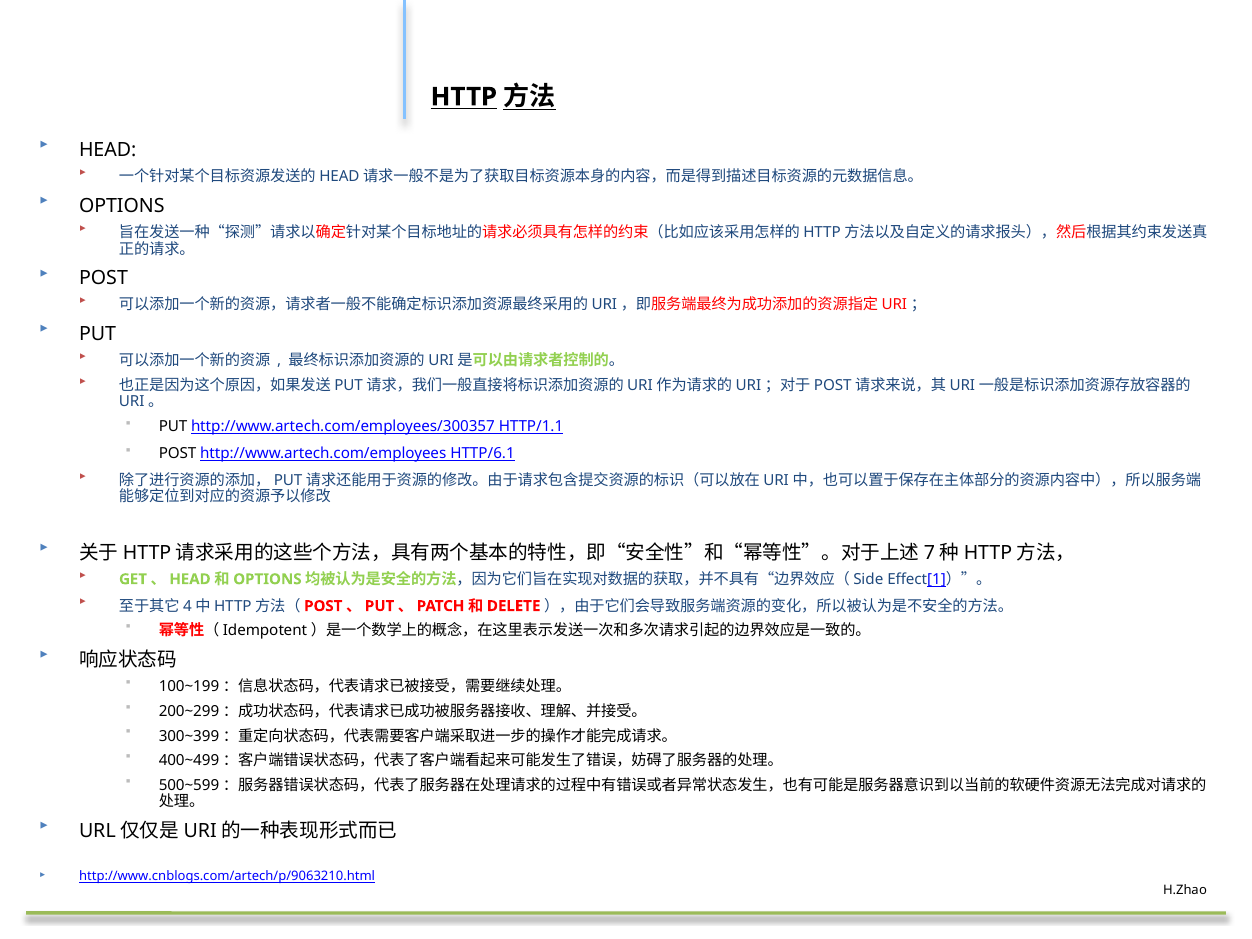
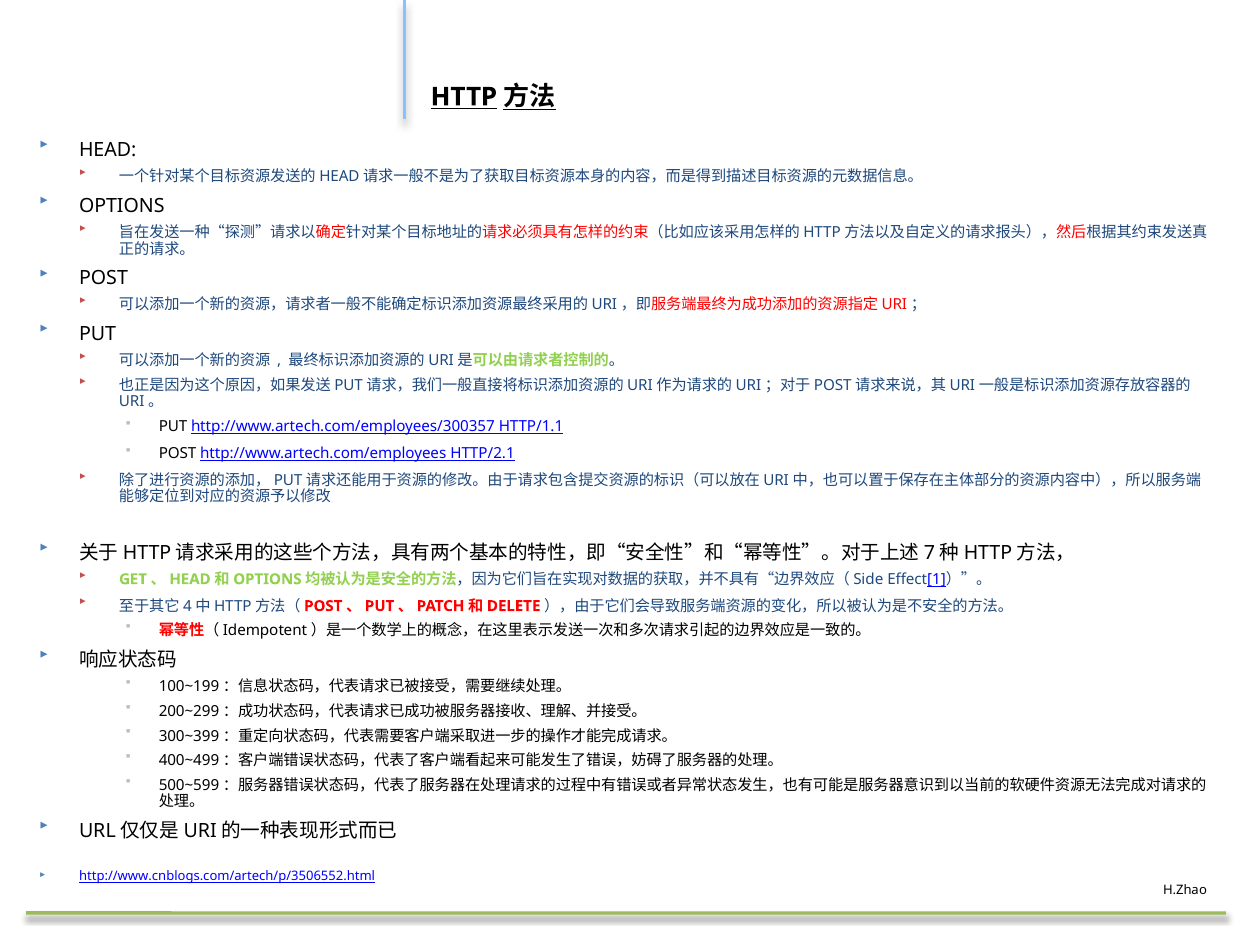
HTTP/6.1: HTTP/6.1 -> HTTP/2.1 (483, 454)
http://www.cnblogs.com/artech/p/9063210.html: http://www.cnblogs.com/artech/p/9063210.html -> http://www.cnblogs.com/artech/p/3506552.html (227, 876)
